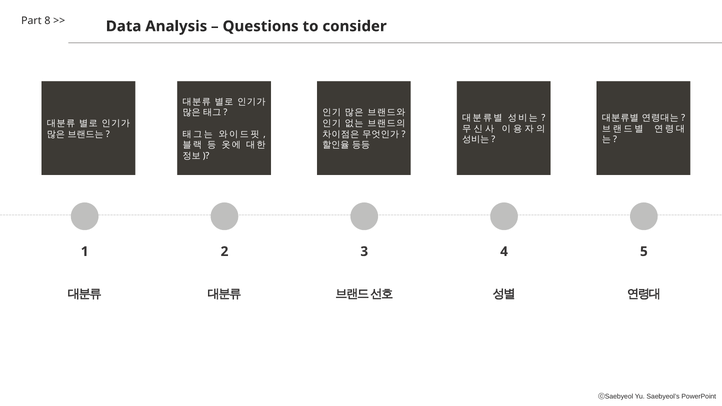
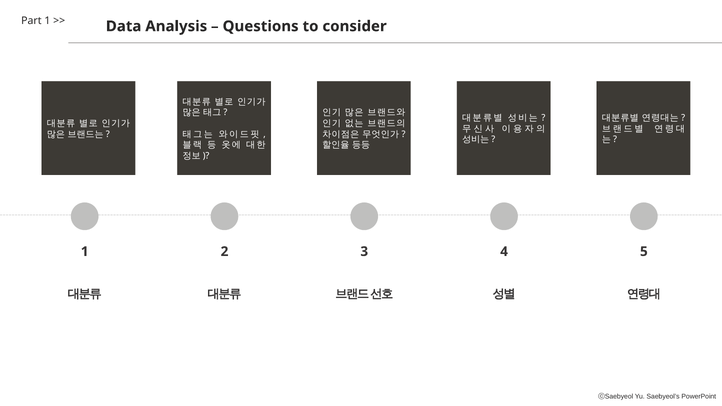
Part 8: 8 -> 1 (47, 21)
